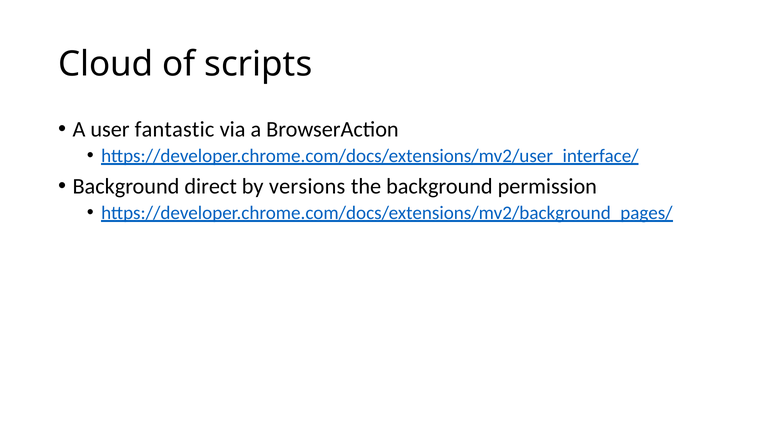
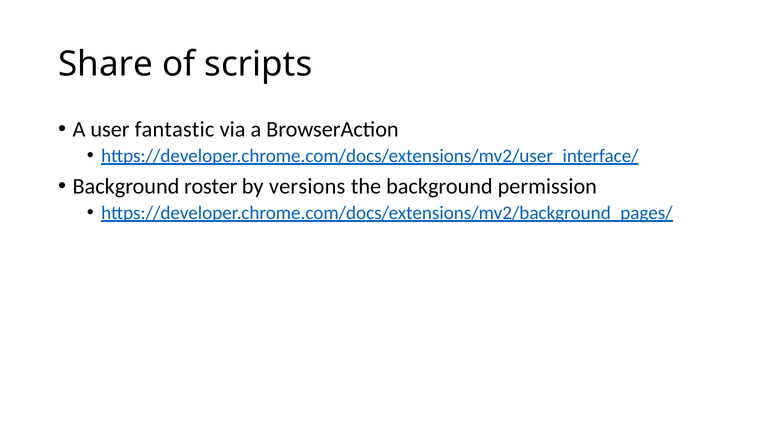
Cloud: Cloud -> Share (106, 64)
direct: direct -> roster (211, 186)
